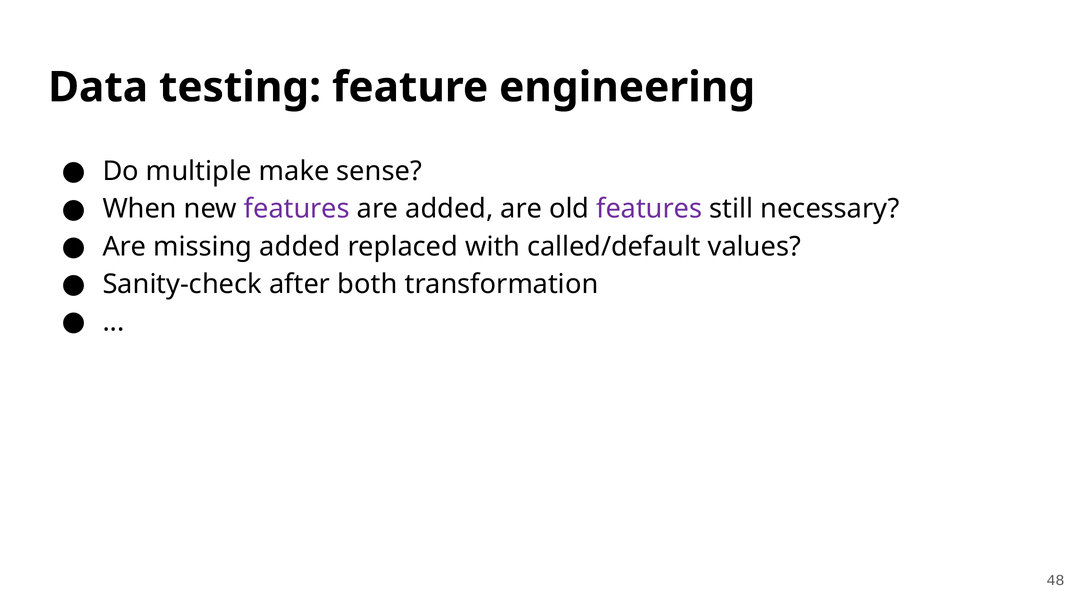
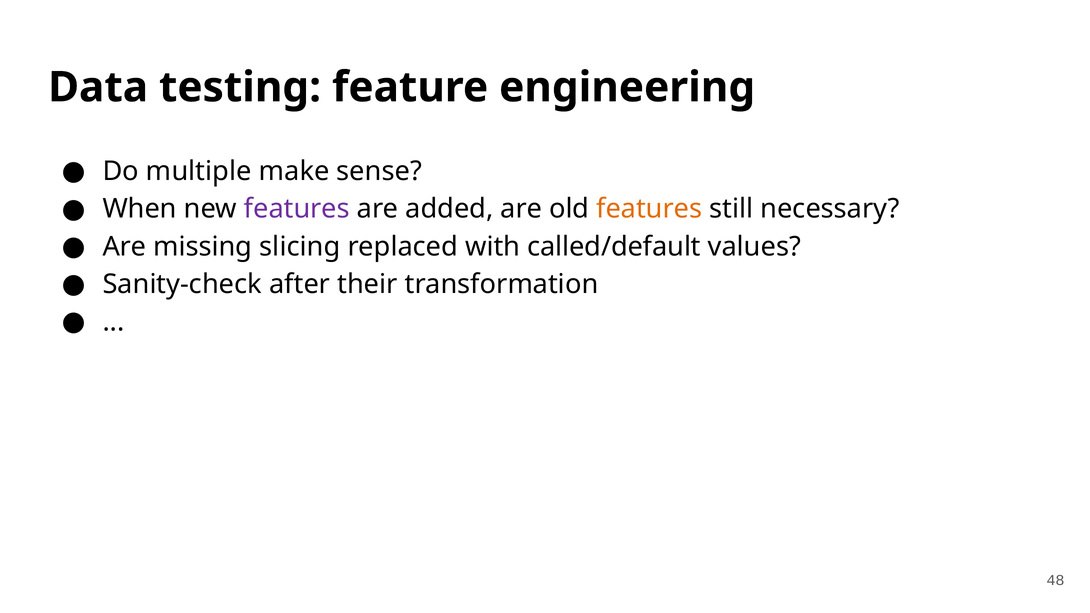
features colour: purple -> orange (649, 209)
missing added: added -> slicing (300, 247)
both: both -> their (367, 284)
